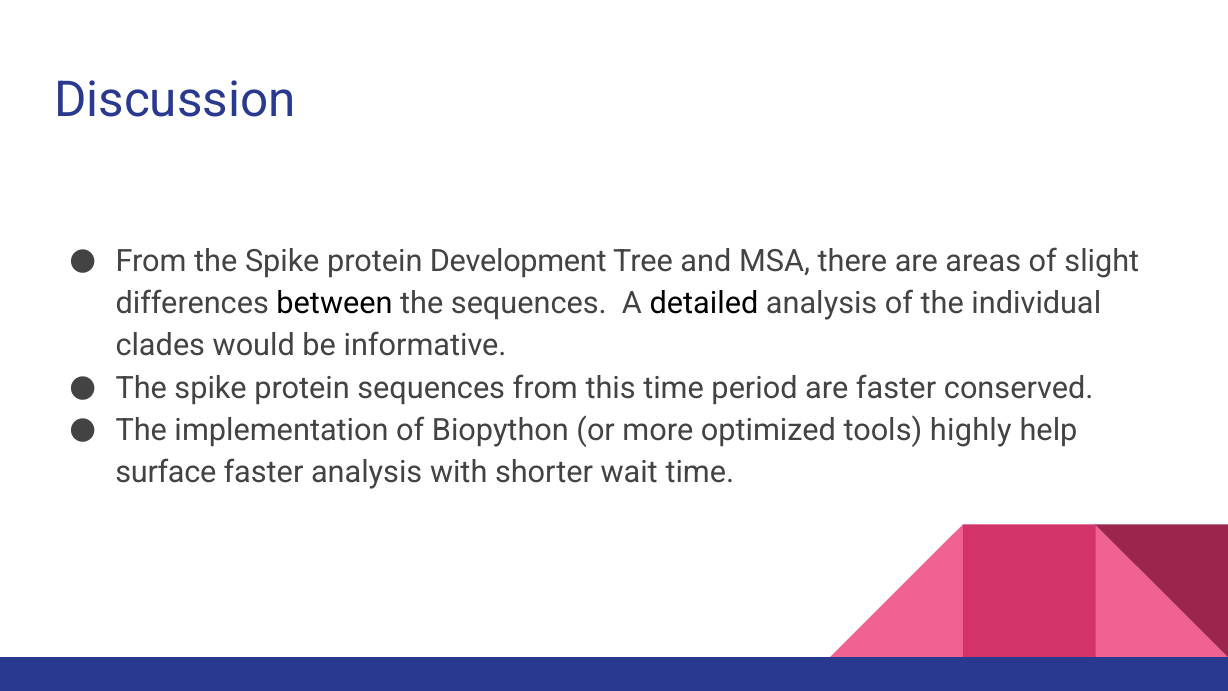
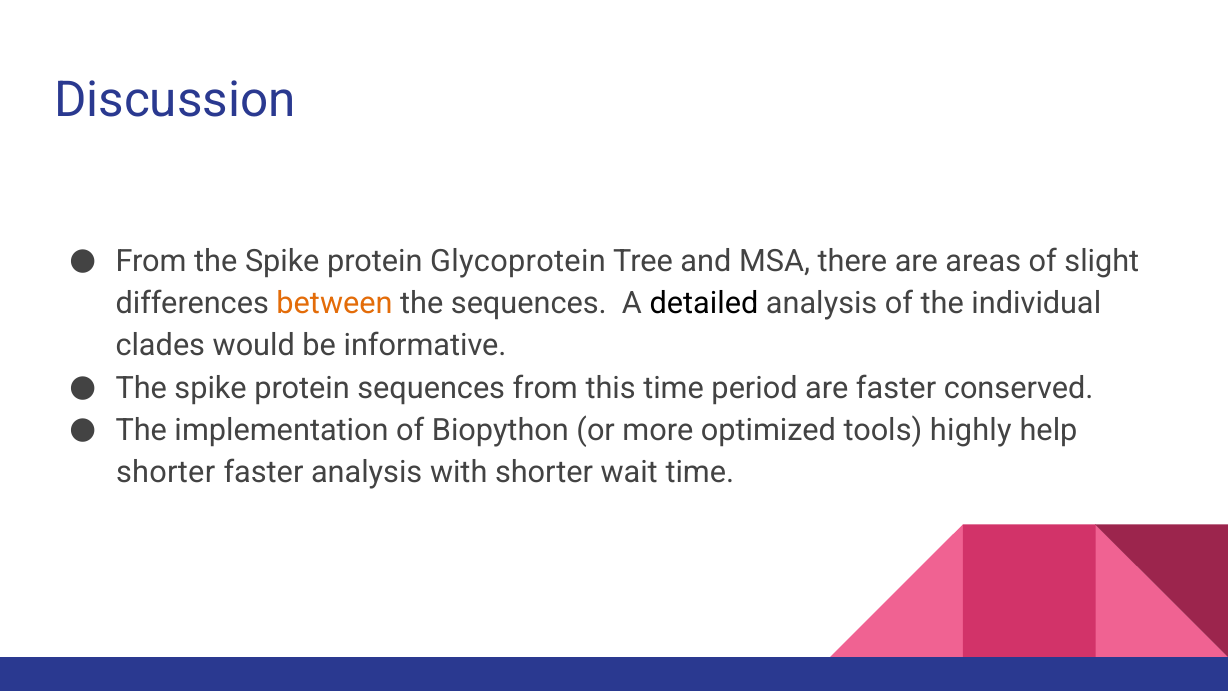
Development: Development -> Glycoprotein (518, 261)
between colour: black -> orange (335, 303)
surface: surface -> shorter (166, 473)
